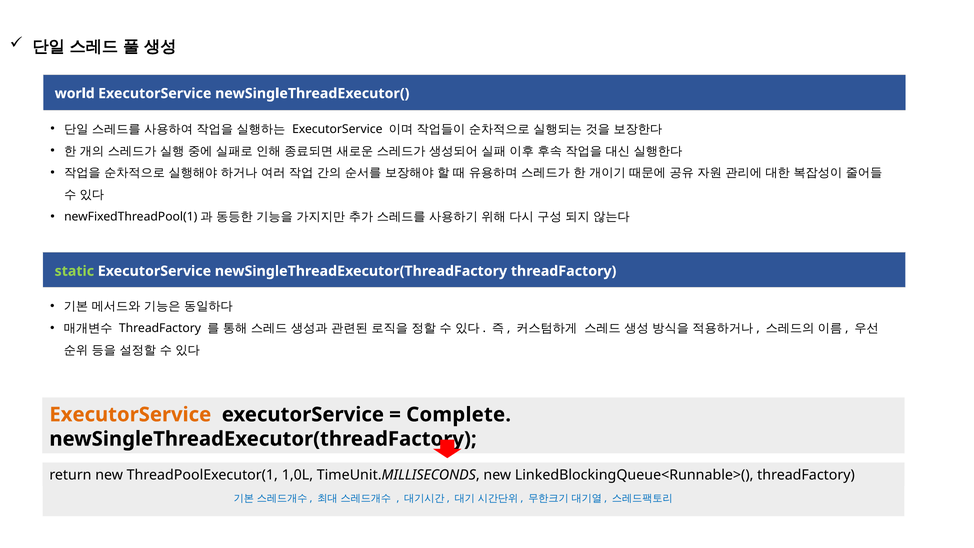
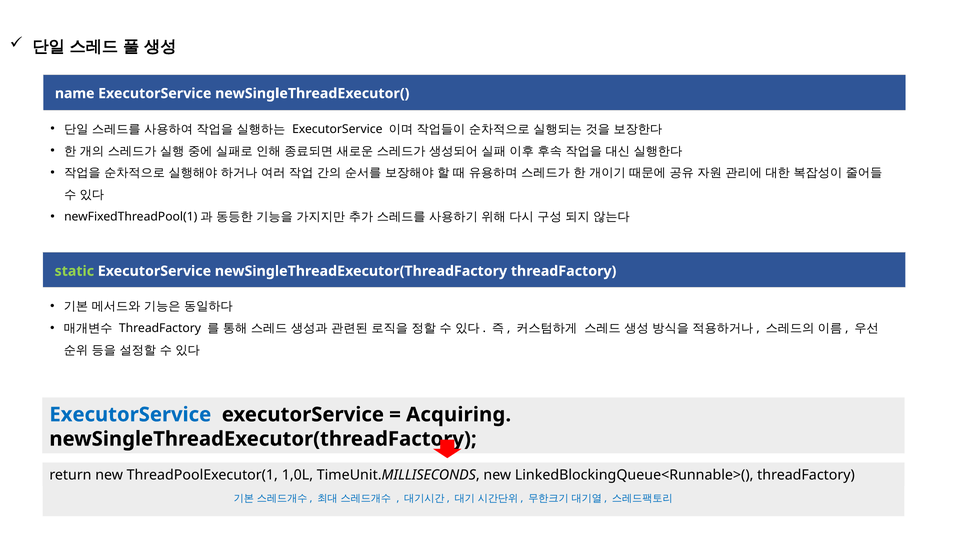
world: world -> name (75, 93)
ExecutorService colour: orange -> blue (130, 415)
Complete: Complete -> Acquiring (459, 415)
